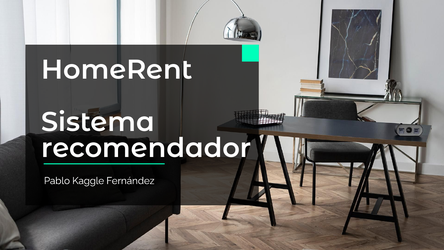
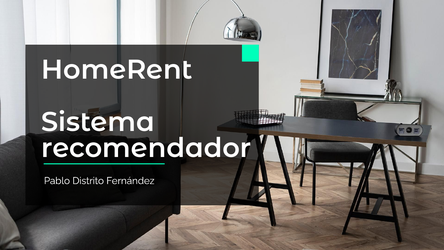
Kaggle: Kaggle -> Distrito (88, 181)
